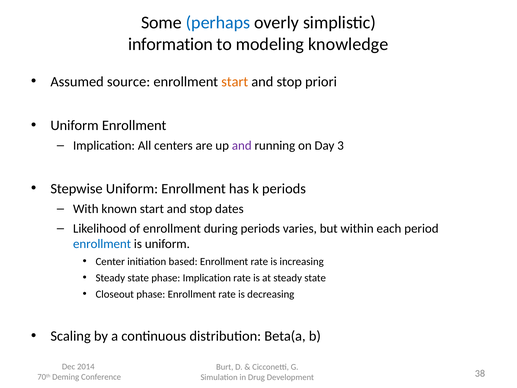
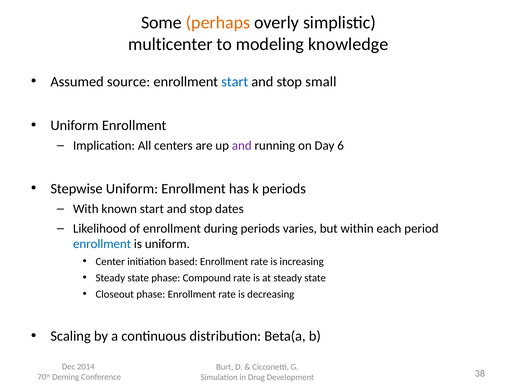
perhaps colour: blue -> orange (218, 23)
information: information -> multicenter (170, 44)
start colour: orange -> blue (235, 82)
priori: priori -> small (321, 82)
3: 3 -> 6 (341, 146)
phase Implication: Implication -> Compound (207, 278)
